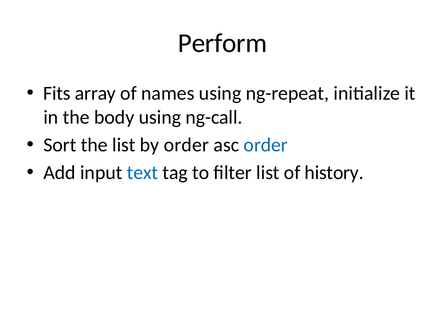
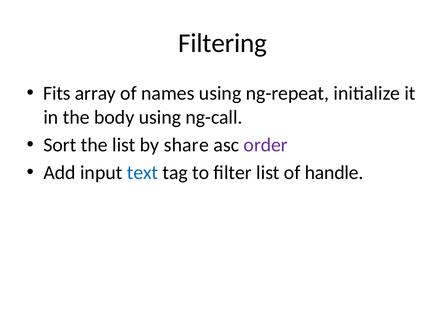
Perform: Perform -> Filtering (223, 43)
by order: order -> share (186, 145)
order colour: blue -> purple (266, 145)
history: history -> handle (334, 172)
